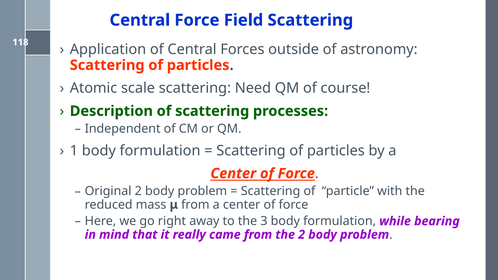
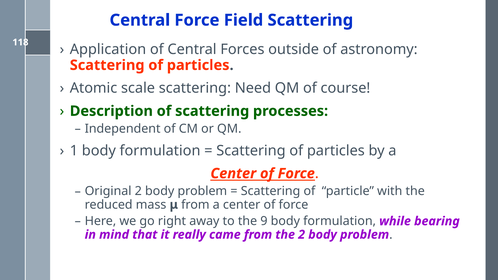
3: 3 -> 9 (264, 221)
